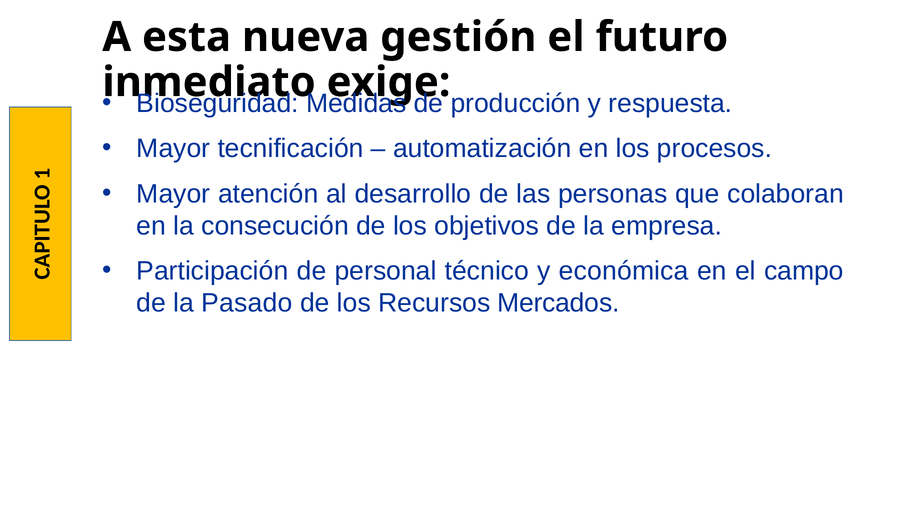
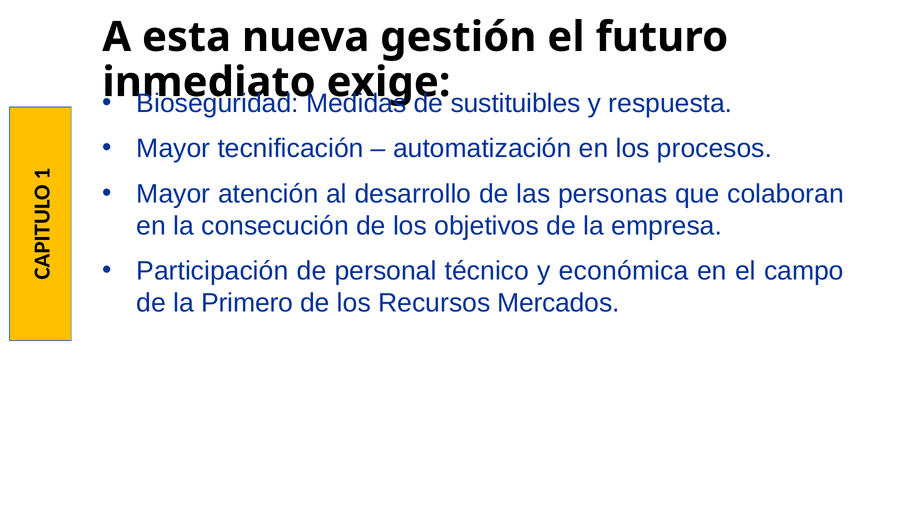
producción: producción -> sustituibles (516, 103)
Pasado: Pasado -> Primero (247, 303)
